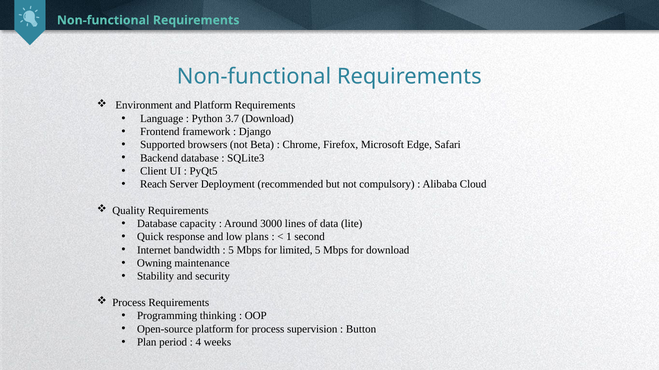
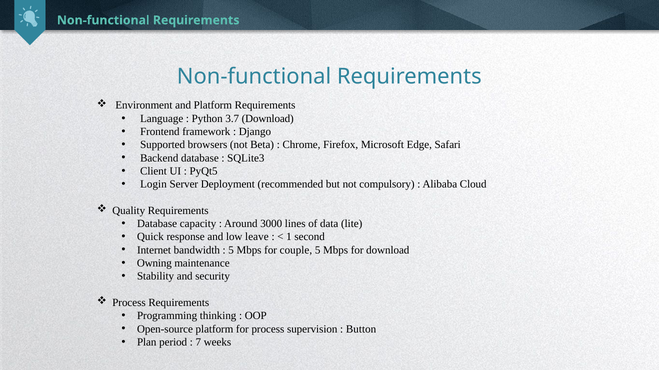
Reach: Reach -> Login (153, 185)
plans: plans -> leave (257, 237)
limited: limited -> couple (296, 250)
4: 4 -> 7 (198, 343)
